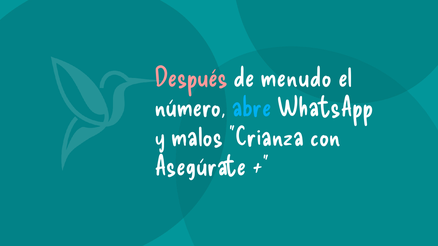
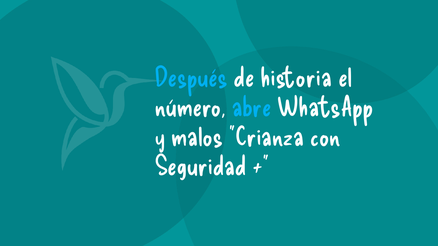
Después colour: pink -> light blue (191, 78)
menudo: menudo -> historia (296, 78)
Asegúrate: Asegúrate -> Seguridad (200, 167)
